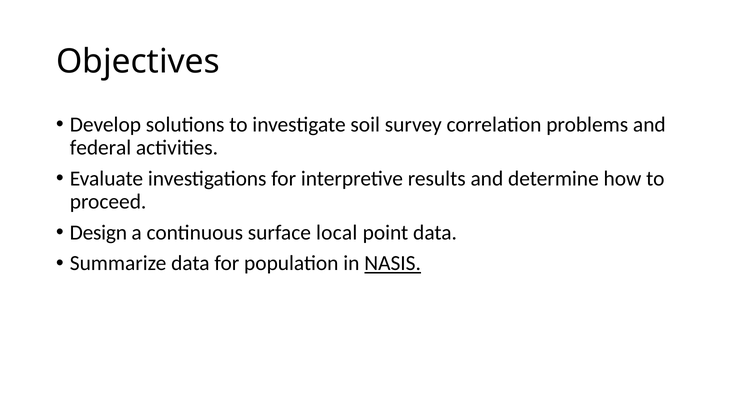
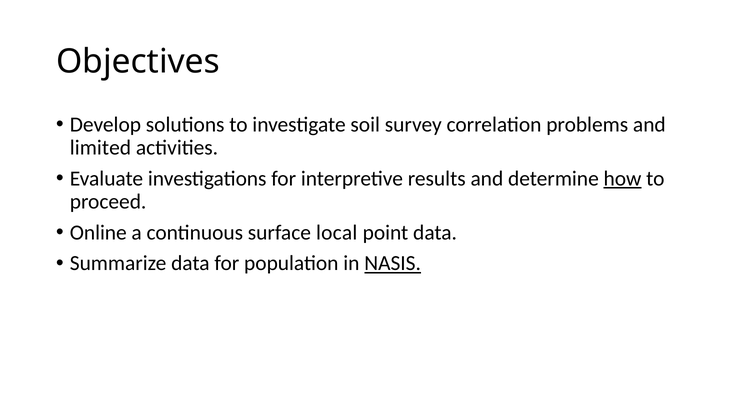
federal: federal -> limited (100, 147)
how underline: none -> present (622, 178)
Design: Design -> Online (98, 232)
